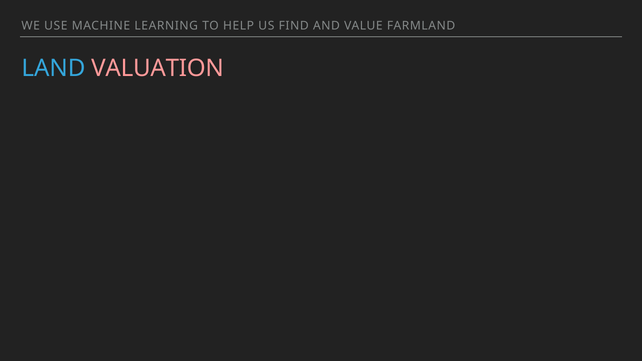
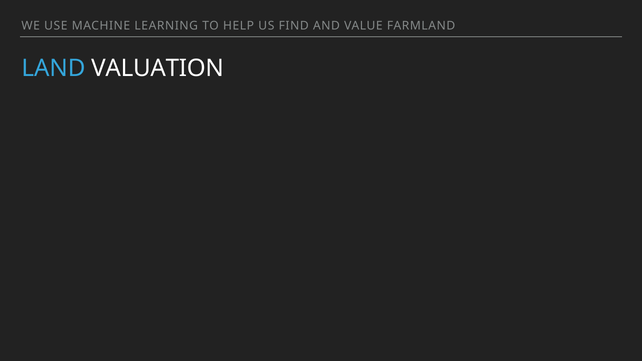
VALUATION colour: pink -> white (157, 68)
